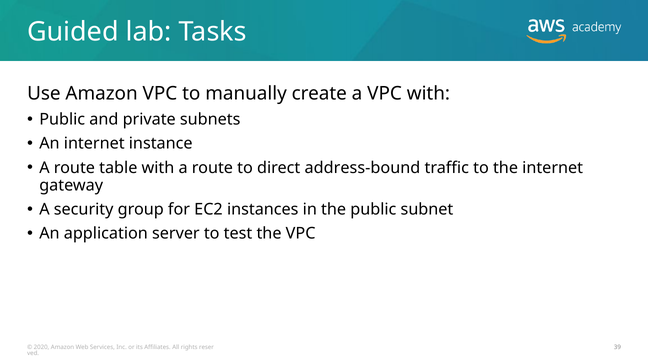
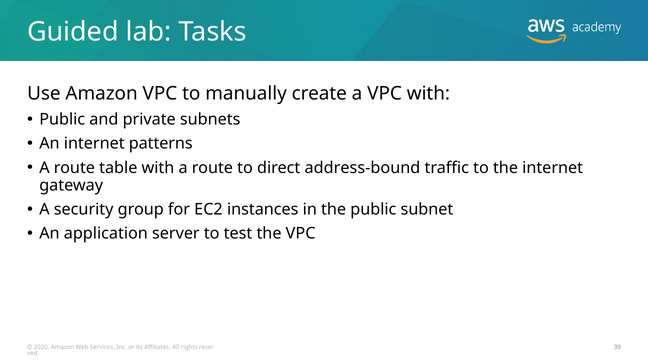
instance: instance -> patterns (161, 144)
